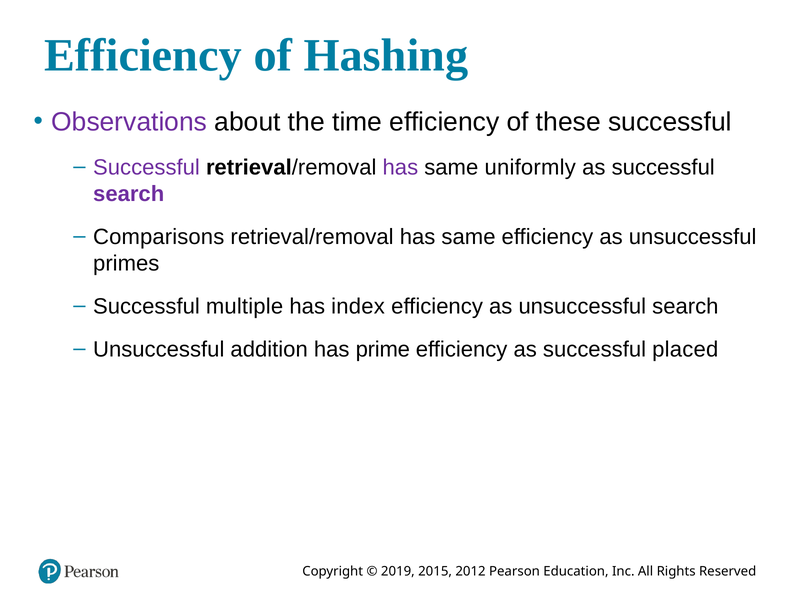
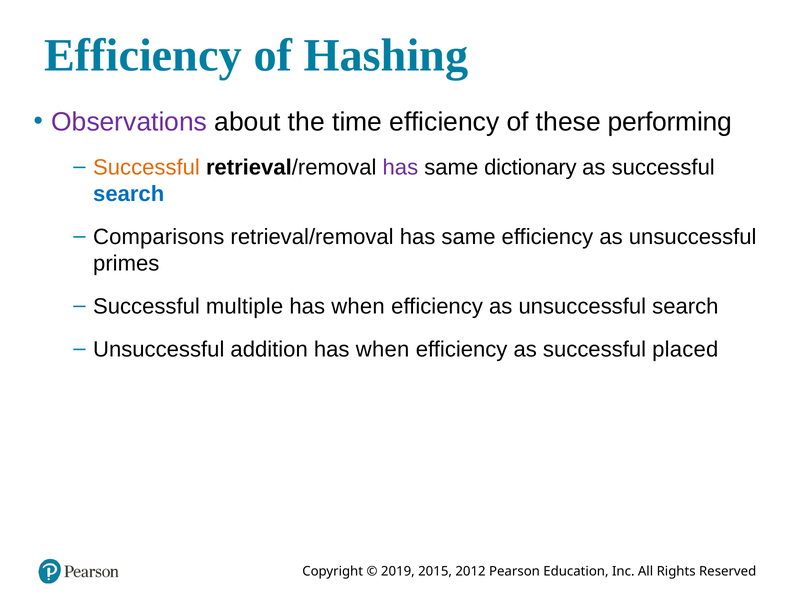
these successful: successful -> performing (670, 122)
Successful colour: purple -> orange (146, 167)
uniformly: uniformly -> dictionary (530, 167)
search colour: purple -> blue (129, 194)
index: index -> when (358, 306)
addition has prime: prime -> when (383, 349)
